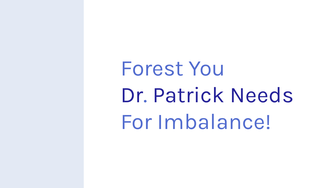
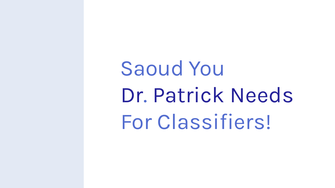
Forest: Forest -> Saoud (152, 69)
Imbalance: Imbalance -> Classifiers (214, 122)
